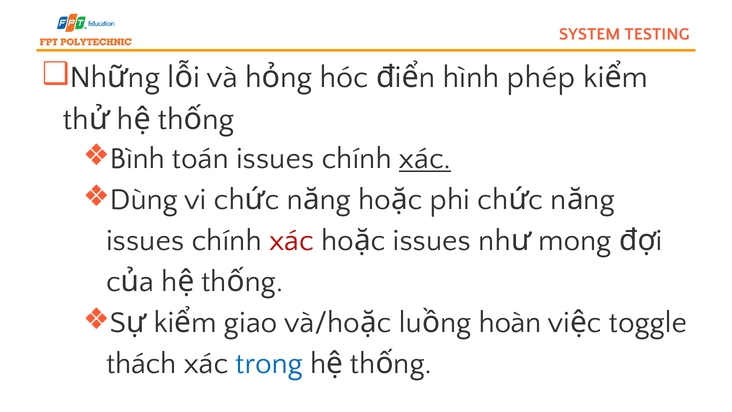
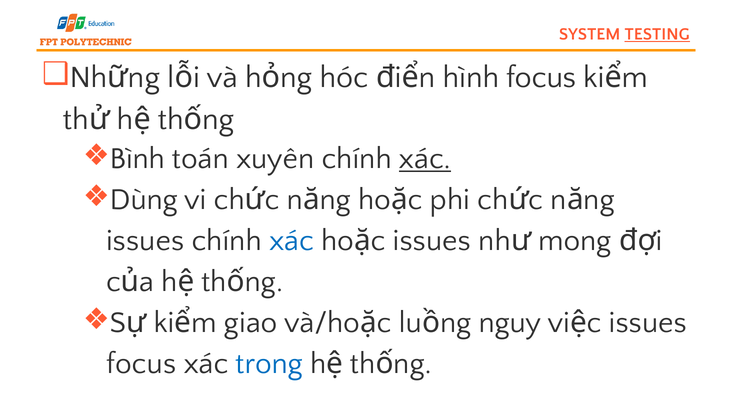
TESTING underline: none -> present (657, 34)
hình phép: phép -> focus (541, 77)
toán issues: issues -> xuyên (275, 158)
xác colour: red -> blue (292, 240)
hoàn: hoàn -> nguy (510, 322)
toggle: toggle -> issues (648, 322)
thách: thách -> focus (141, 363)
